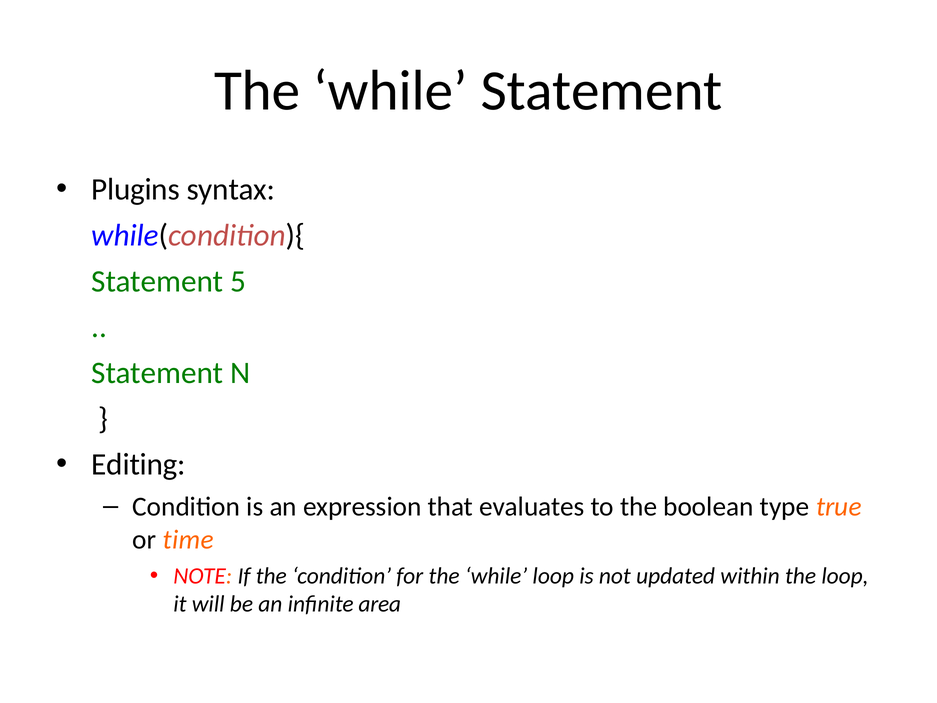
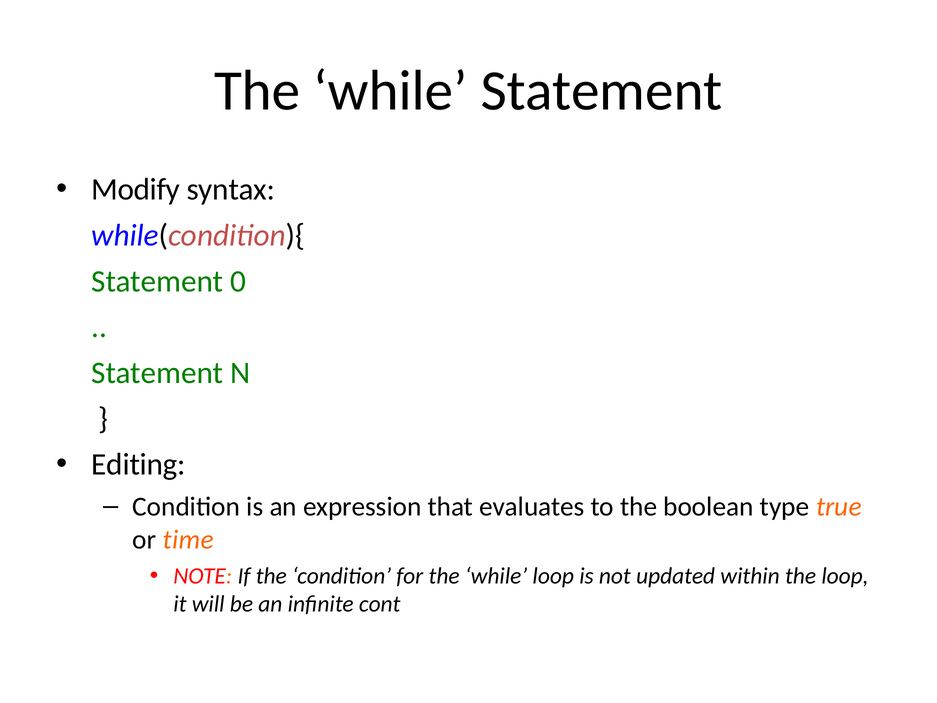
Plugins: Plugins -> Modify (136, 190)
5: 5 -> 0 (238, 281)
area: area -> cont (380, 604)
